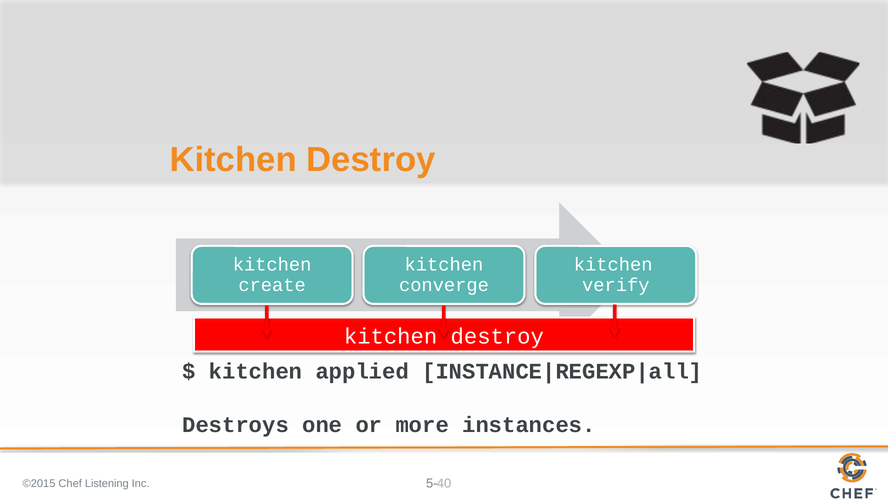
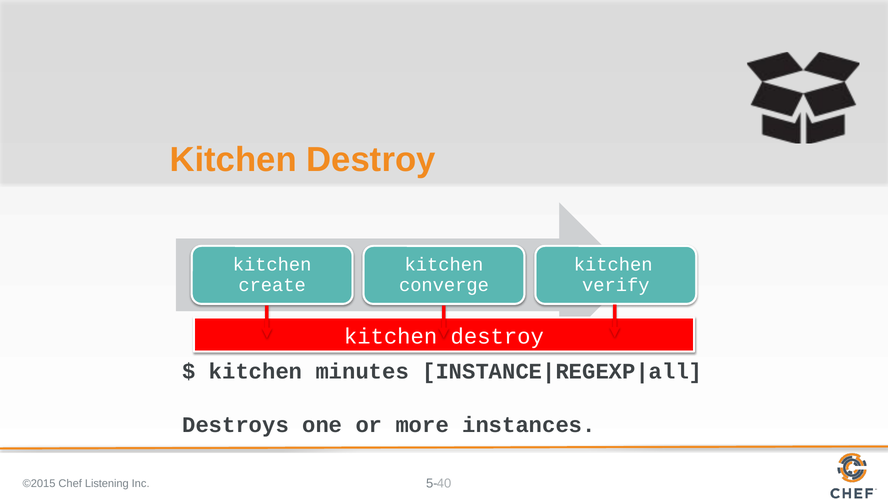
applied: applied -> minutes (362, 371)
